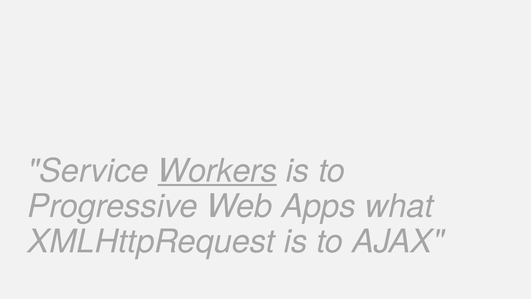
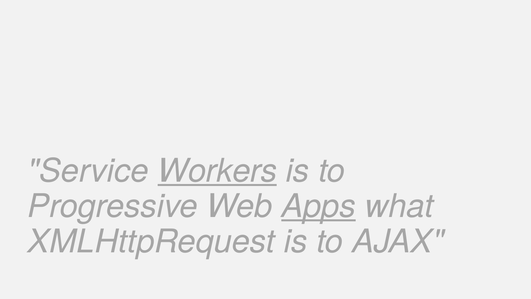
Apps underline: none -> present (319, 206)
